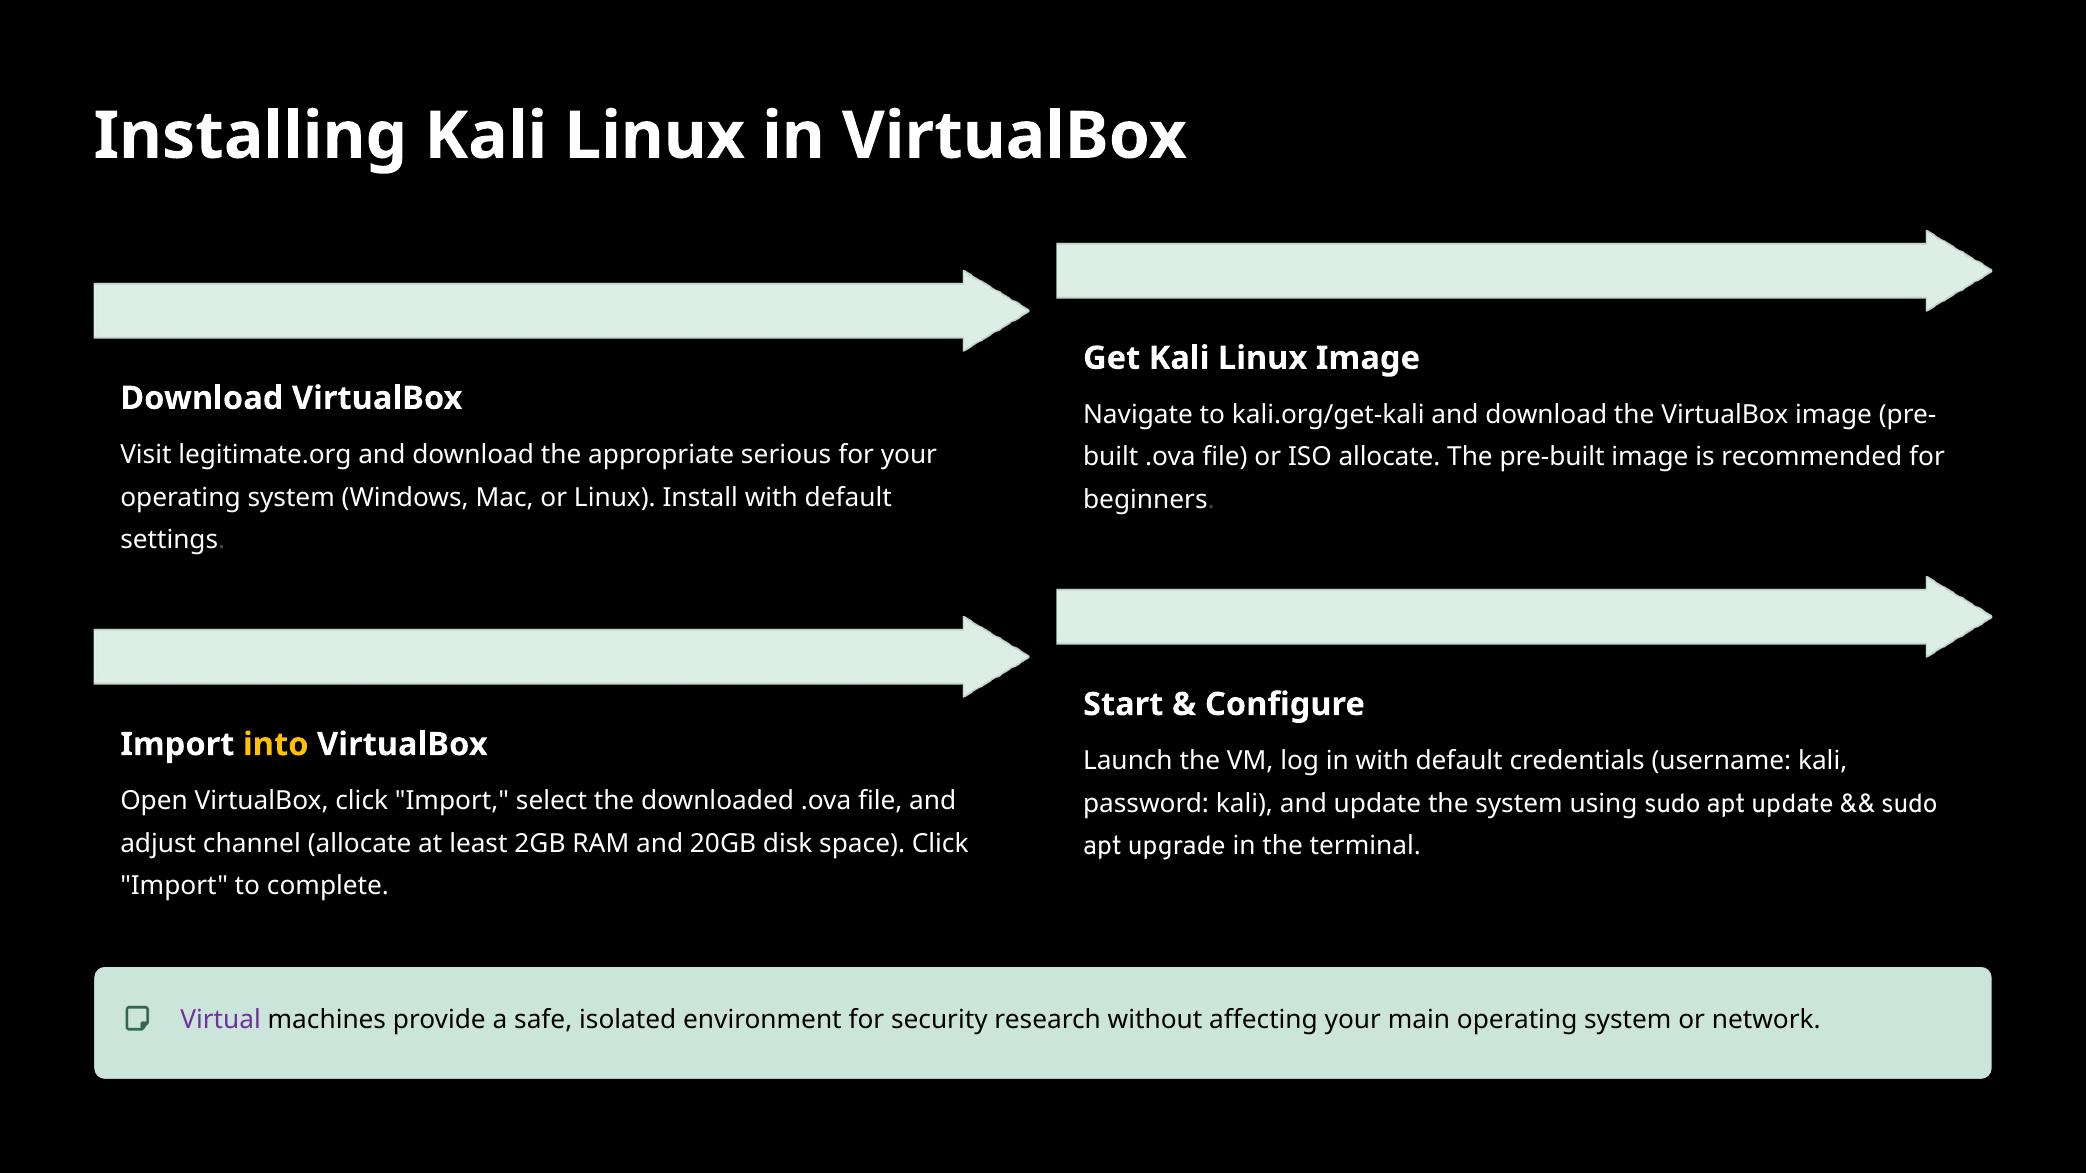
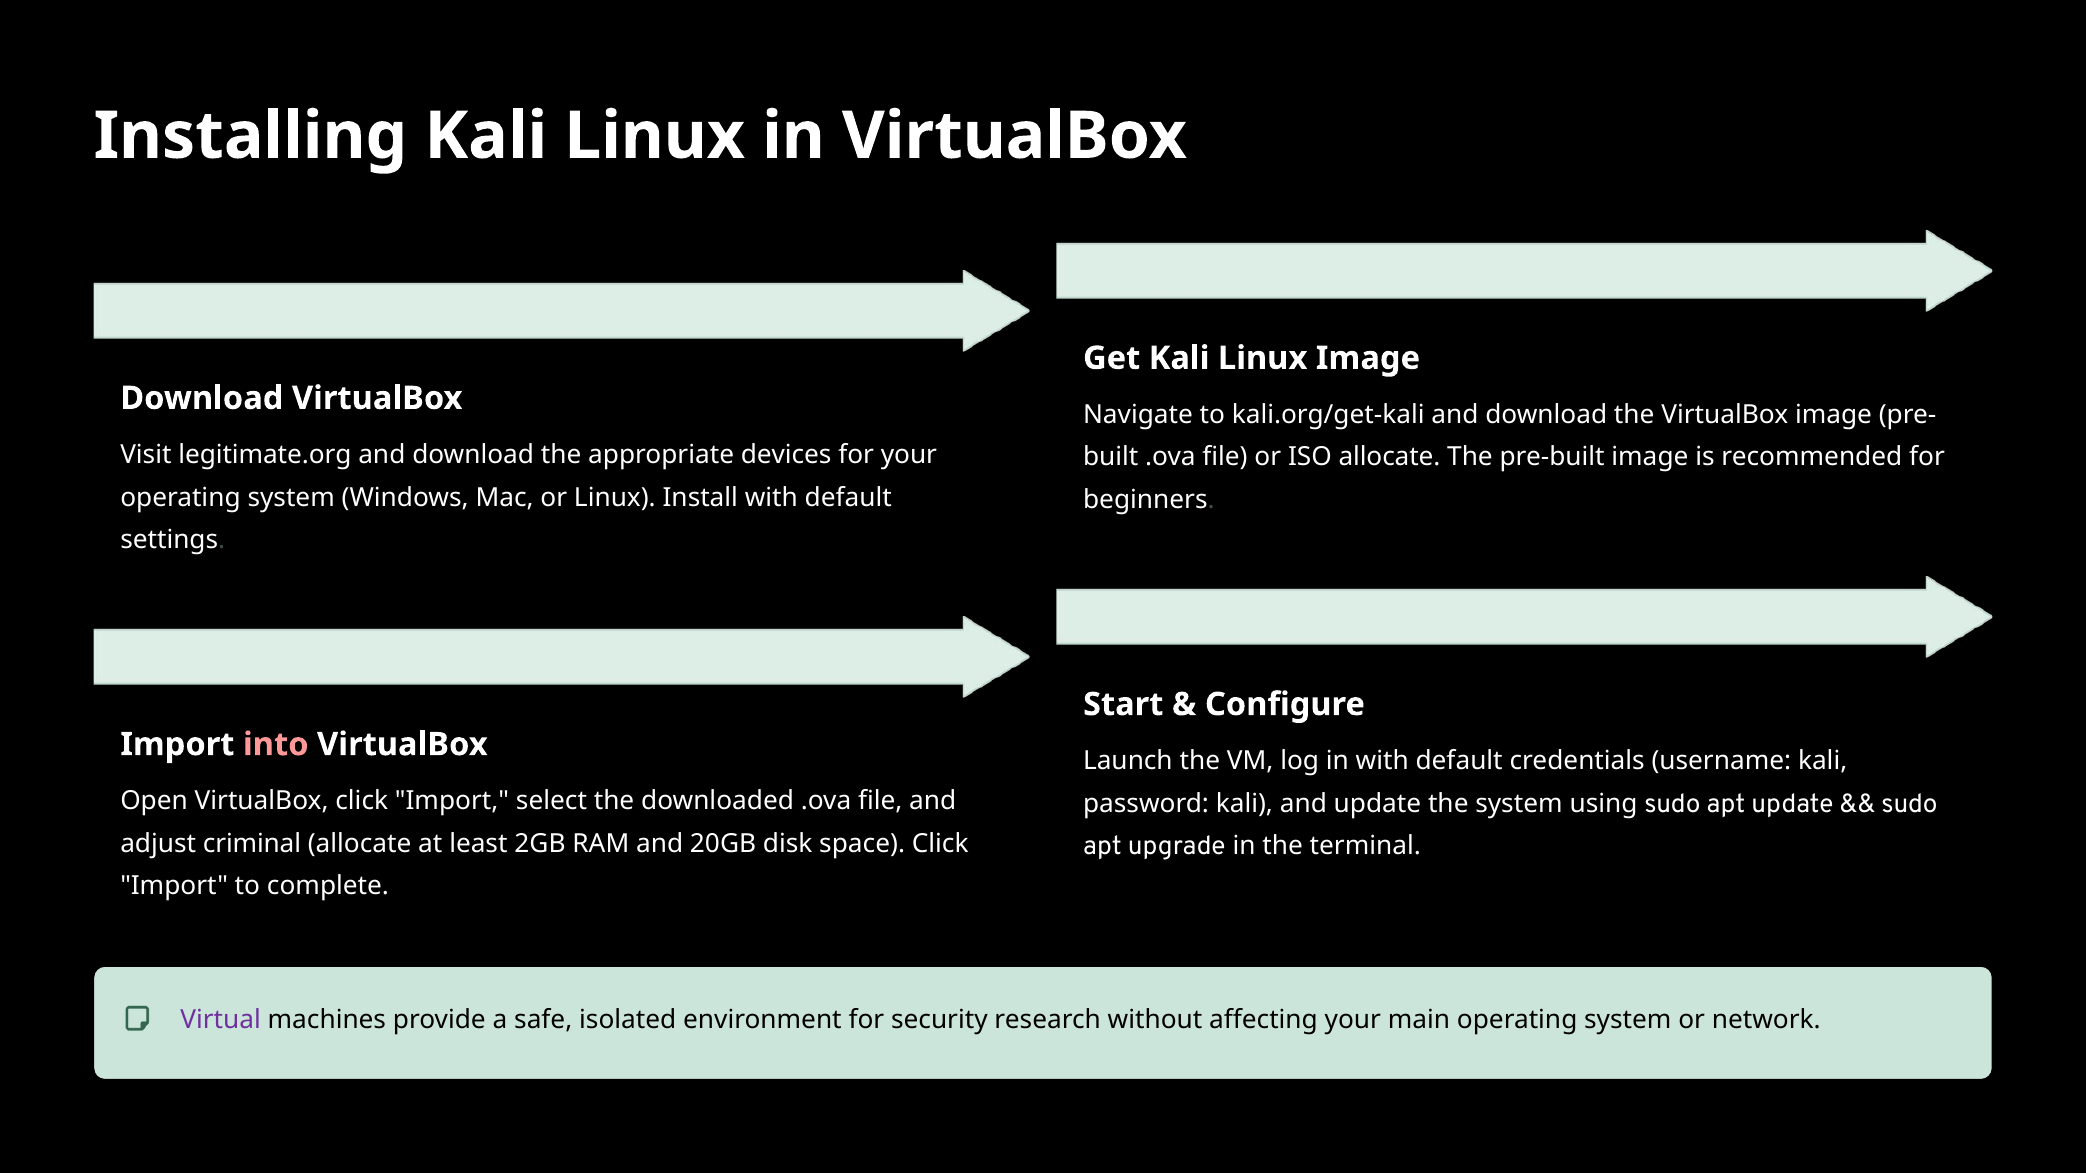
serious: serious -> devices (786, 455)
into colour: yellow -> pink (276, 745)
channel: channel -> criminal (252, 844)
